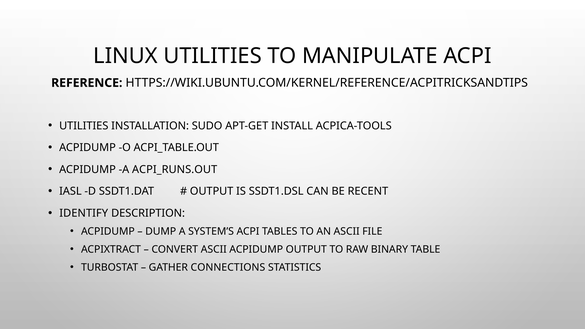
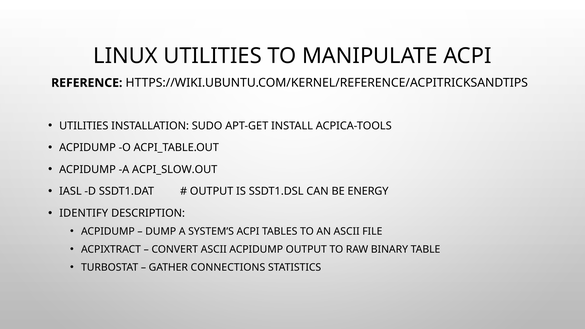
ACPI_RUNS.OUT: ACPI_RUNS.OUT -> ACPI_SLOW.OUT (175, 170)
RECENT: RECENT -> ENERGY (368, 191)
